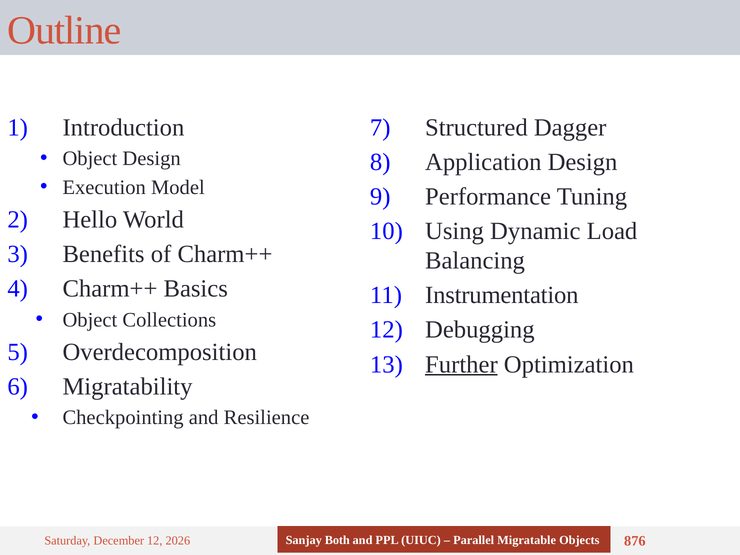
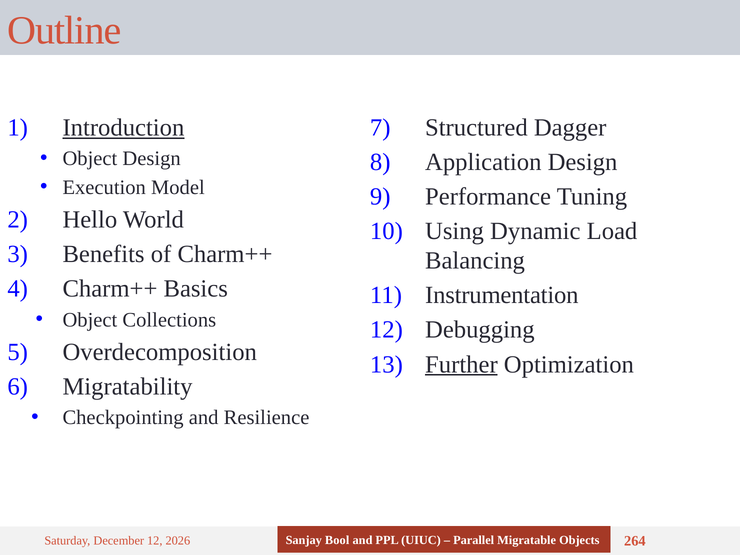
Introduction underline: none -> present (123, 128)
Both: Both -> Bool (337, 540)
876: 876 -> 264 (635, 541)
